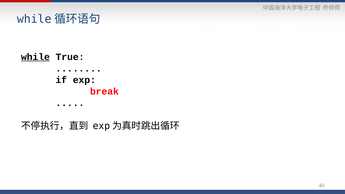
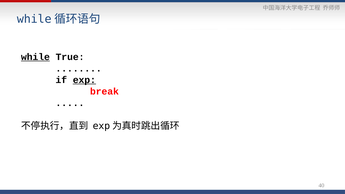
exp underline: none -> present (84, 80)
